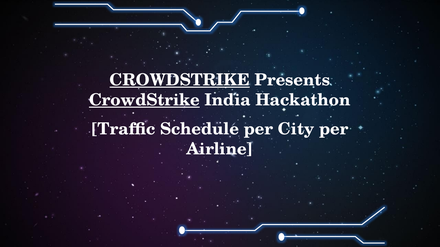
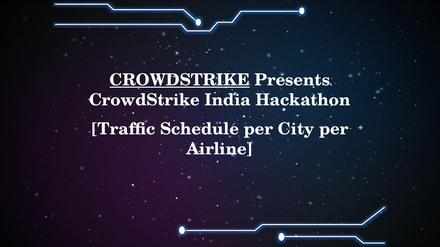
CrowdStrike underline: present -> none (144, 100)
